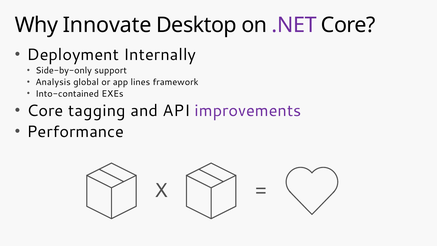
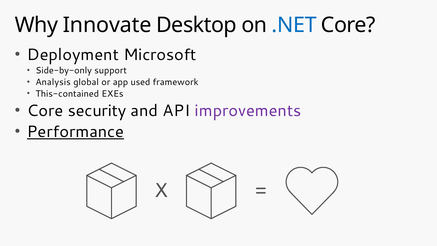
.NET colour: purple -> blue (294, 25)
Internally: Internally -> Microsoft (160, 55)
lines: lines -> used (140, 82)
Into-contained: Into-contained -> This-contained (67, 94)
tagging: tagging -> security (97, 111)
Performance underline: none -> present (76, 132)
